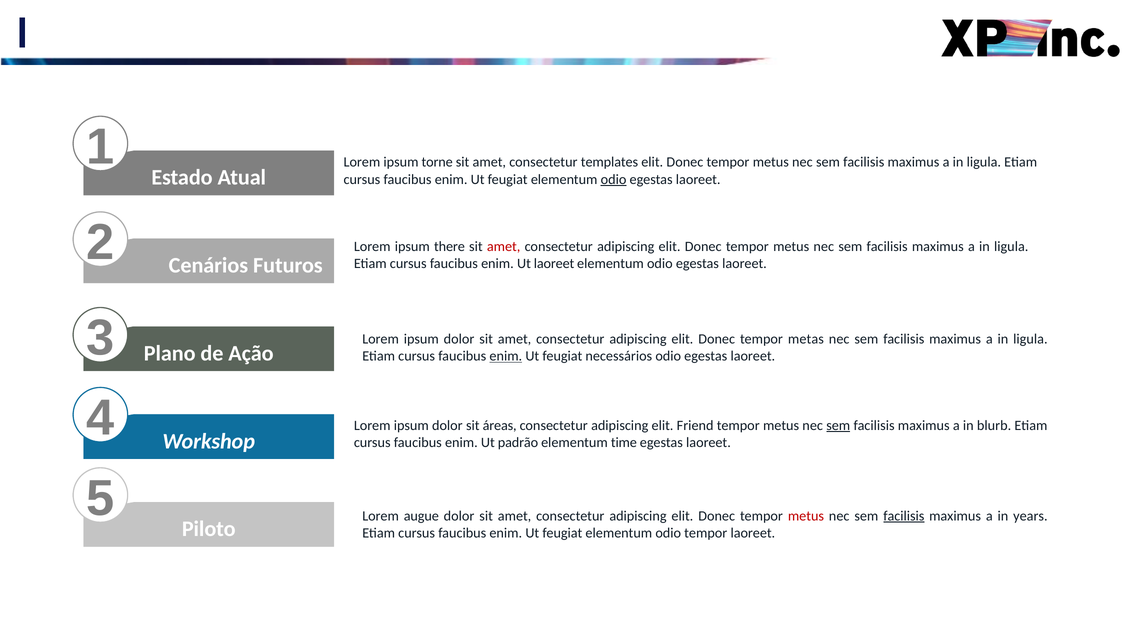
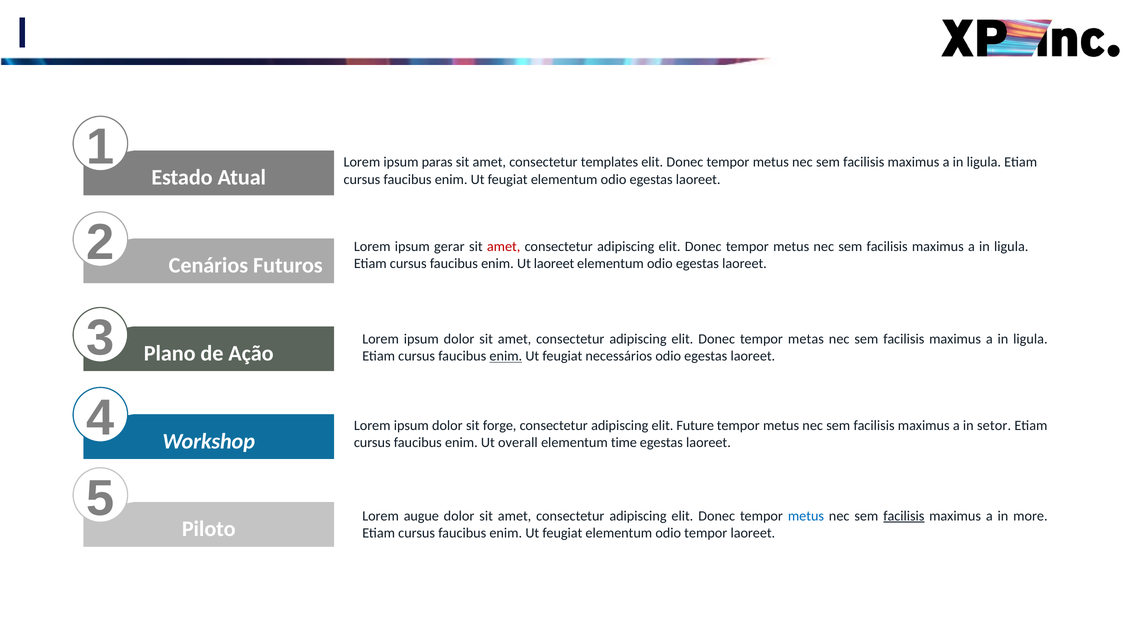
torne: torne -> paras (437, 162)
odio underline: present -> none (614, 179)
there: there -> gerar (449, 247)
áreas: áreas -> forge (500, 425)
Friend: Friend -> Future (695, 425)
sem underline: present -> none (838, 425)
blurb: blurb -> setor (994, 425)
padrão: padrão -> overall (518, 443)
metus colour: red -> blue (806, 516)
years: years -> more (1030, 516)
